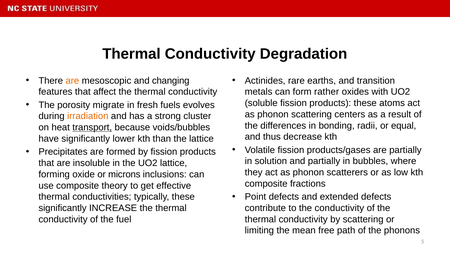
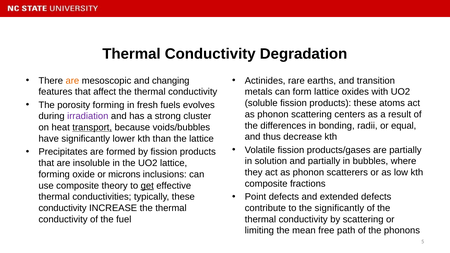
form rather: rather -> lattice (327, 92)
porosity migrate: migrate -> forming (109, 105)
irradiation colour: orange -> purple (88, 116)
get underline: none -> present (147, 186)
significantly: significantly -> conductivity (63, 208)
the conductivity: conductivity -> significantly (339, 208)
